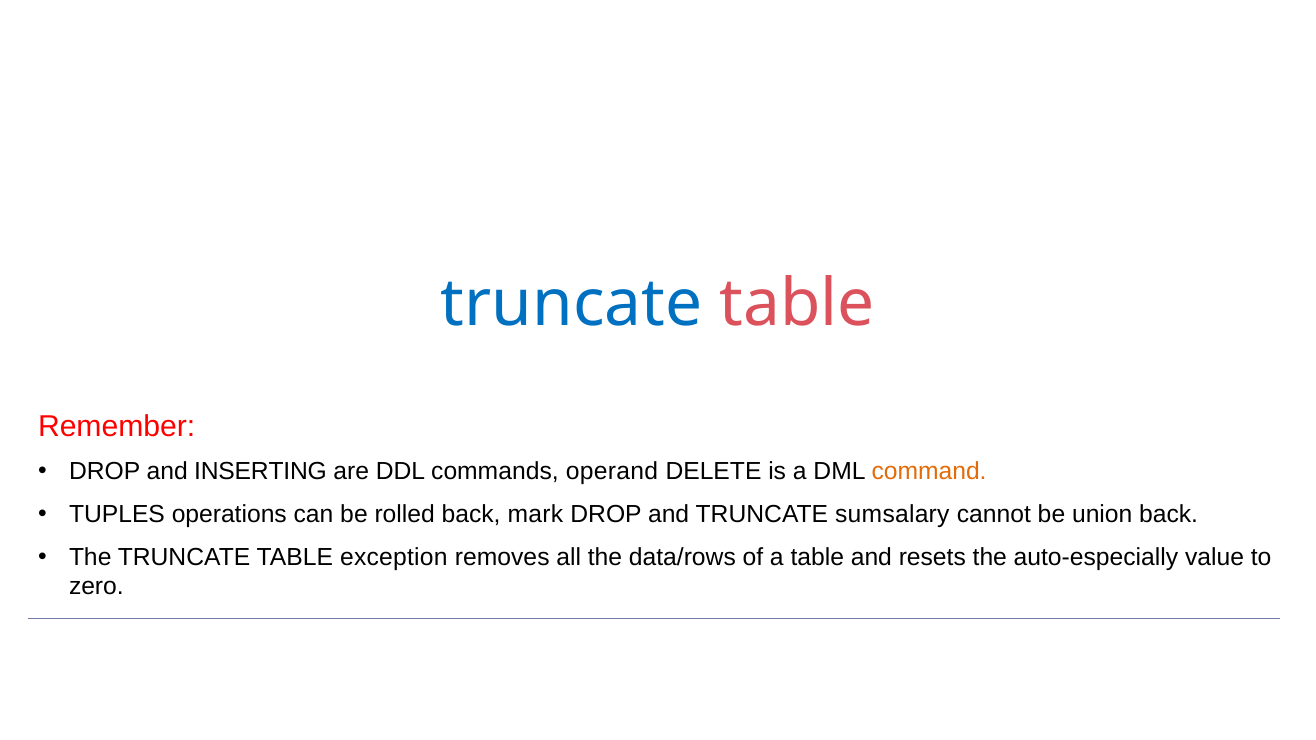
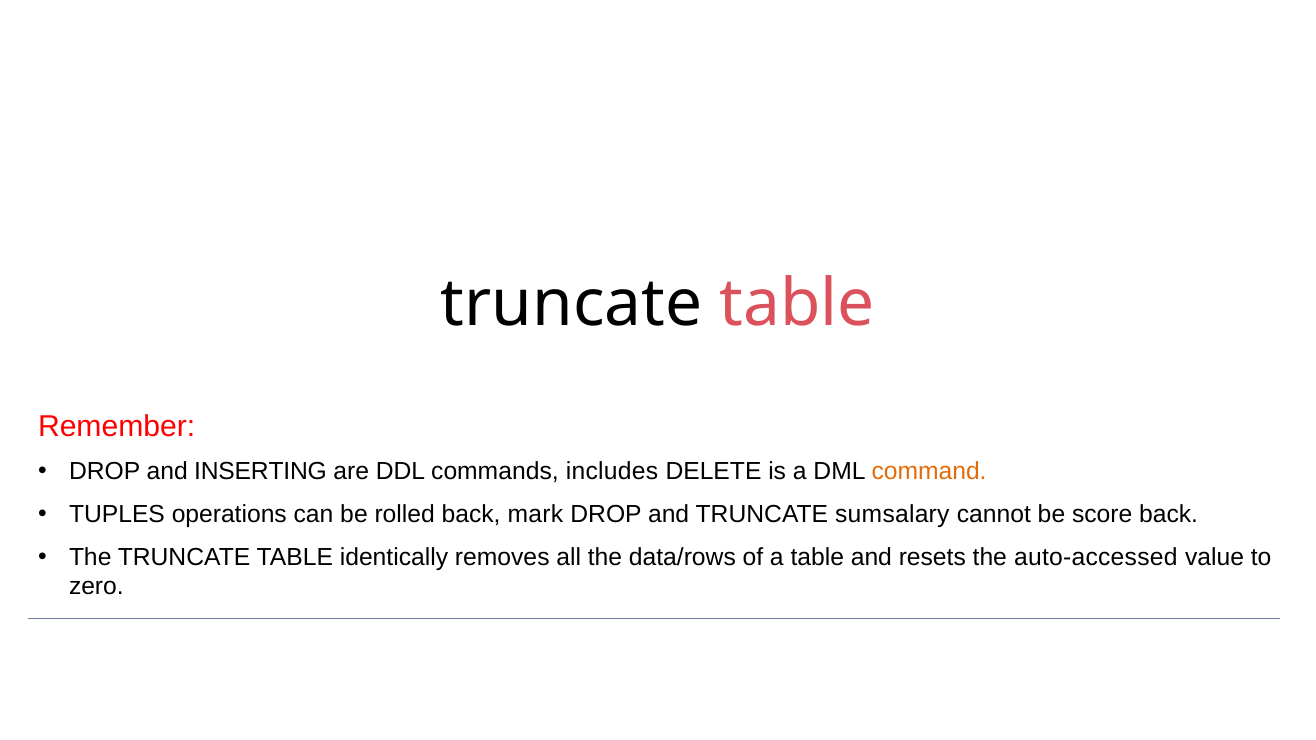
truncate colour: blue -> black (572, 304)
operand: operand -> includes (612, 472)
union: union -> score (1102, 515)
exception: exception -> identically (394, 557)
auto-especially: auto-especially -> auto-accessed (1096, 557)
